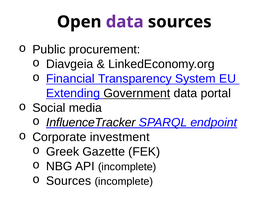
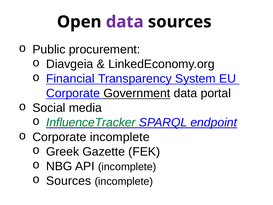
Extending: Extending -> Corporate (73, 93)
InfluenceTracker colour: black -> green (91, 122)
Corporate investment: investment -> incomplete (120, 137)
